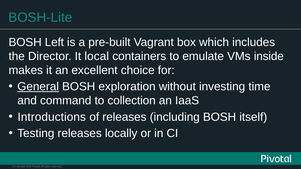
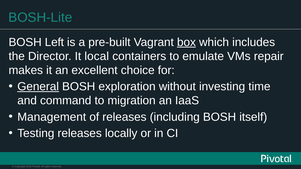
box underline: none -> present (186, 42)
inside: inside -> repair (269, 56)
collection: collection -> migration (132, 101)
Introductions: Introductions -> Management (52, 117)
